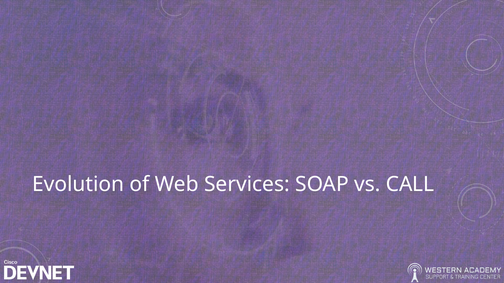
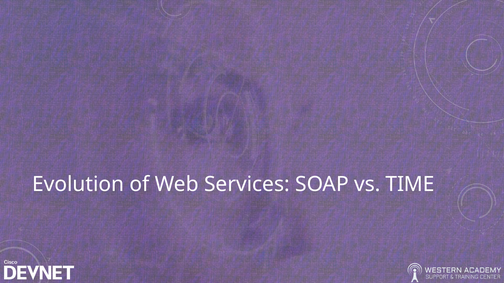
CALL: CALL -> TIME (410, 184)
